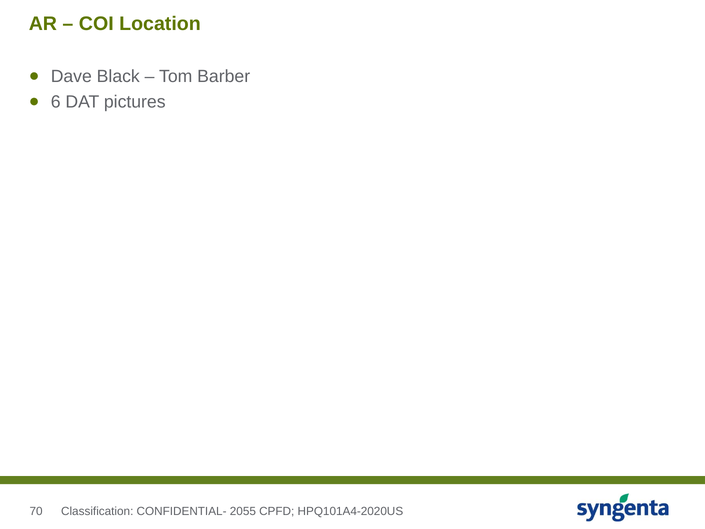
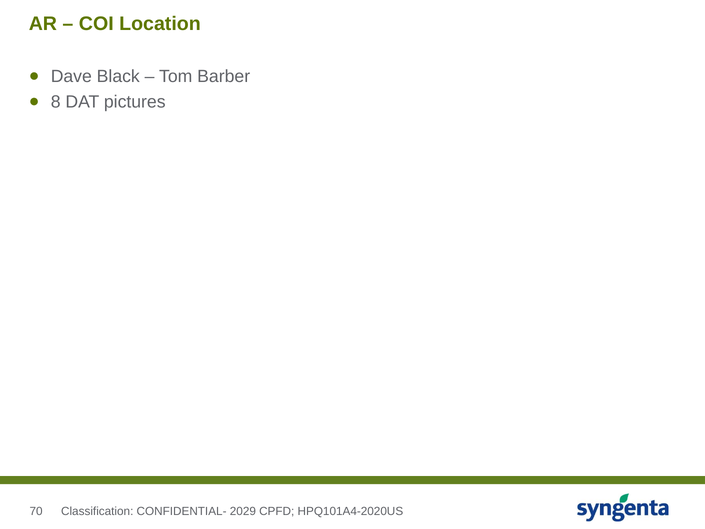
6: 6 -> 8 (56, 102)
2055: 2055 -> 2029 (243, 511)
